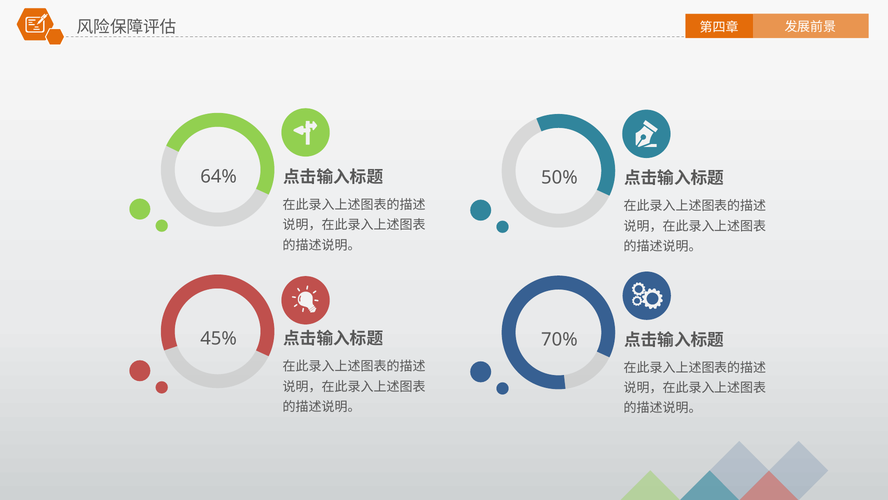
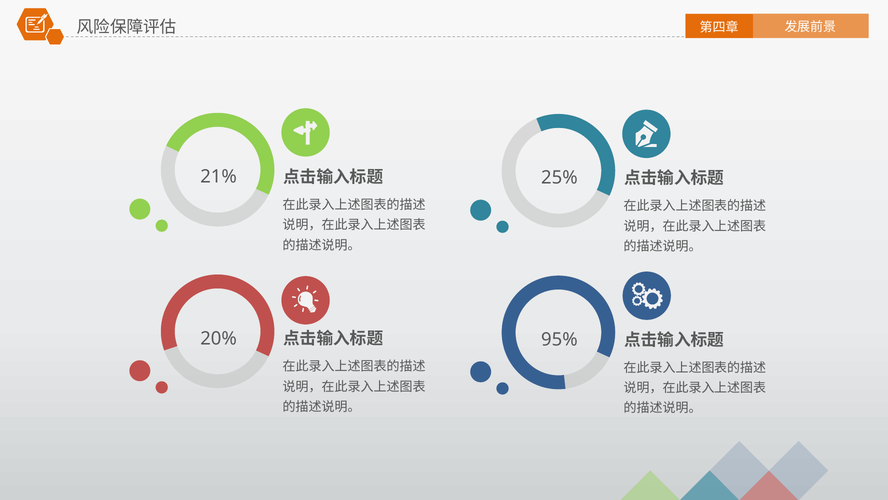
64%: 64% -> 21% (219, 177)
50%: 50% -> 25% (559, 178)
45%: 45% -> 20% (219, 338)
70%: 70% -> 95% (559, 339)
